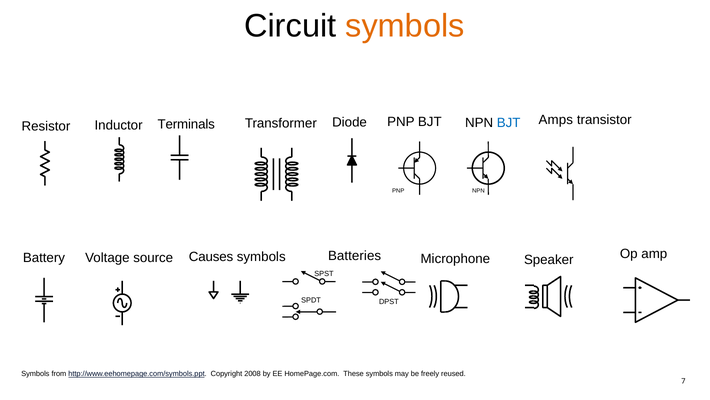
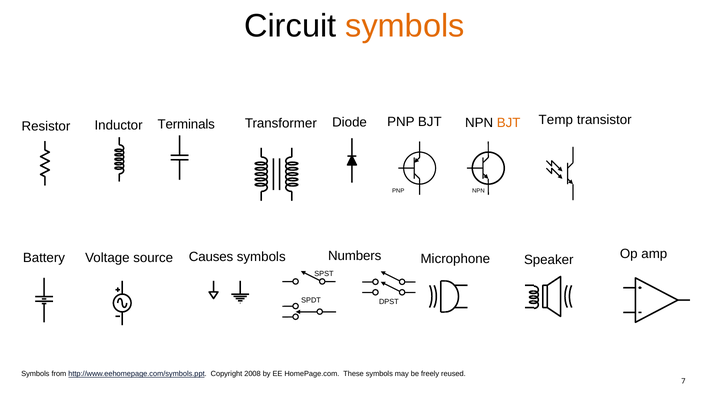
Amps: Amps -> Temp (556, 120)
BJT colour: blue -> orange (509, 123)
Batteries: Batteries -> Numbers (355, 255)
